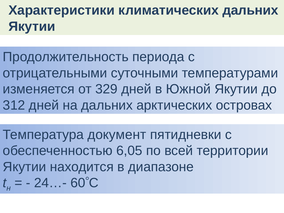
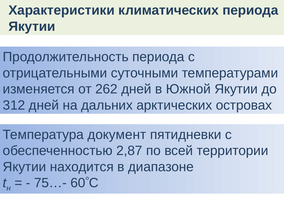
климатических дальних: дальних -> периода (250, 10)
329: 329 -> 262 (106, 89)
6,05: 6,05 -> 2,87 (129, 151)
24…-: 24…- -> 75…- (50, 183)
